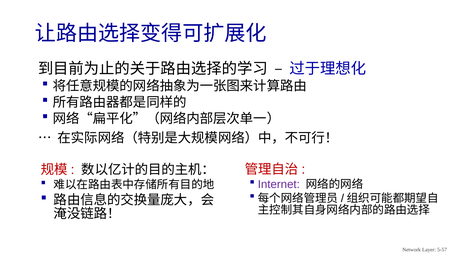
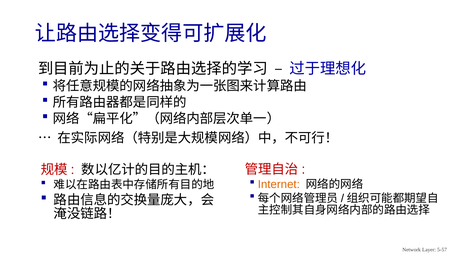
Internet colour: purple -> orange (279, 184)
